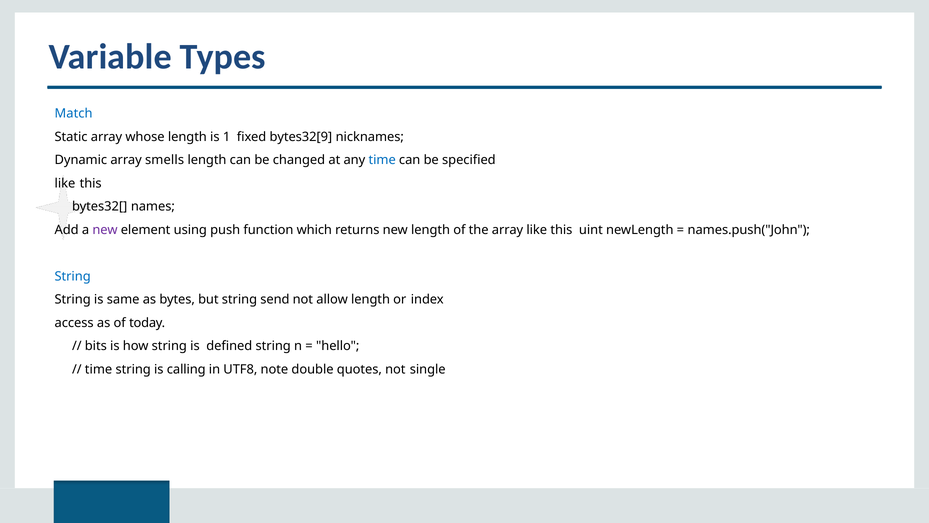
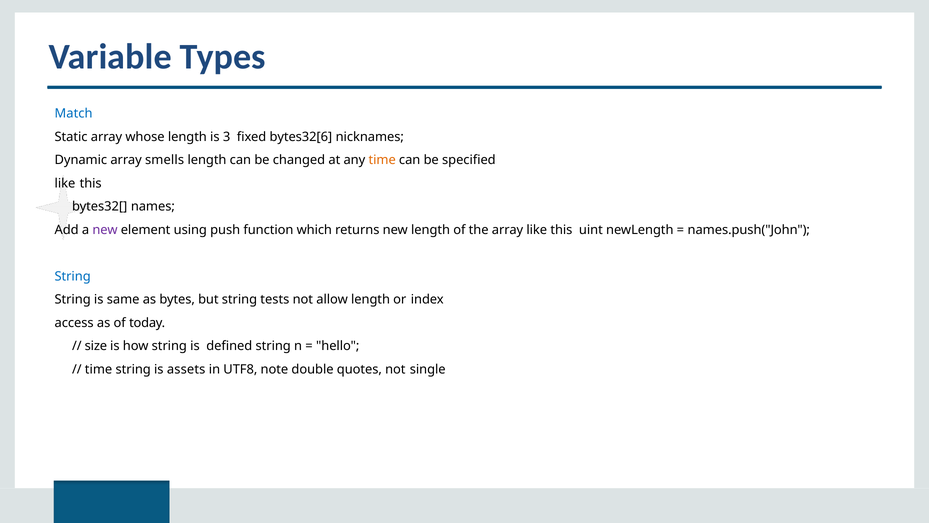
1: 1 -> 3 (227, 137)
bytes32[9: bytes32[9 -> bytes32[6 (301, 137)
time colour: blue -> orange (382, 160)
send: send -> tests (275, 299)
bits: bits -> size (96, 346)
calling: calling -> assets (186, 369)
